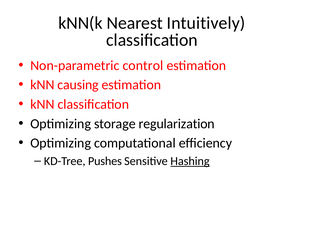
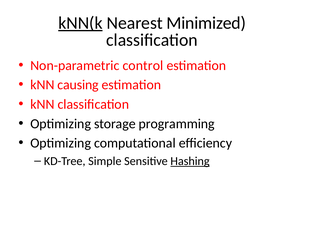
kNN(k underline: none -> present (80, 23)
Intuitively: Intuitively -> Minimized (206, 23)
regularization: regularization -> programming (177, 123)
Pushes: Pushes -> Simple (105, 161)
